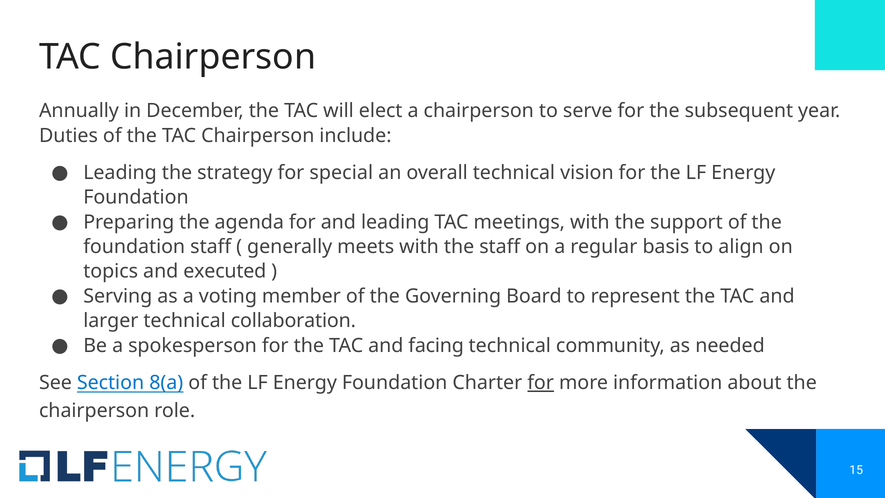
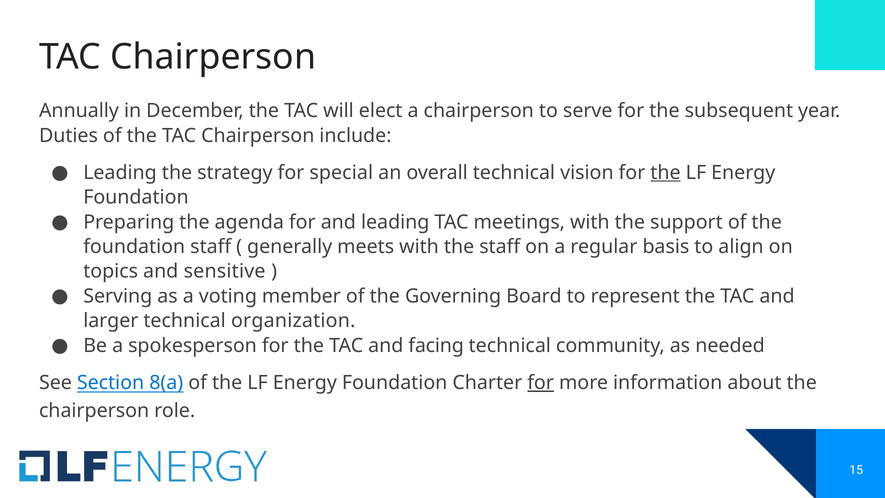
the underline: none -> present (666, 173)
executed: executed -> sensitive (225, 271)
collaboration: collaboration -> organization (293, 321)
